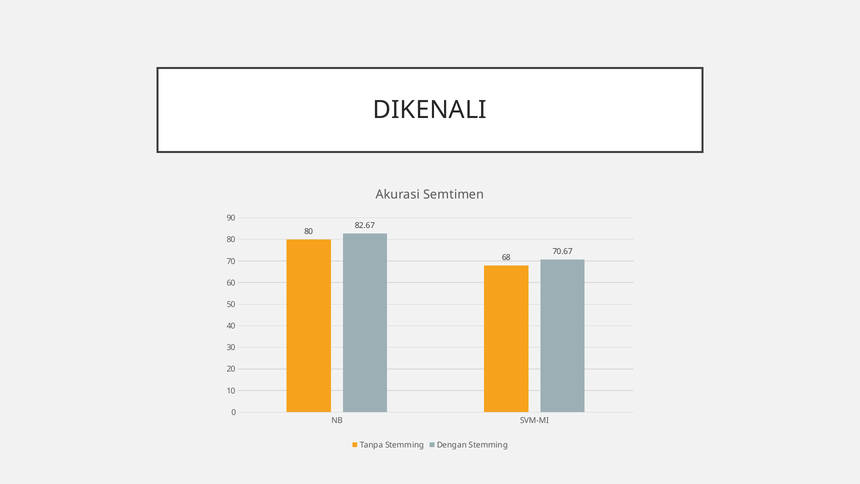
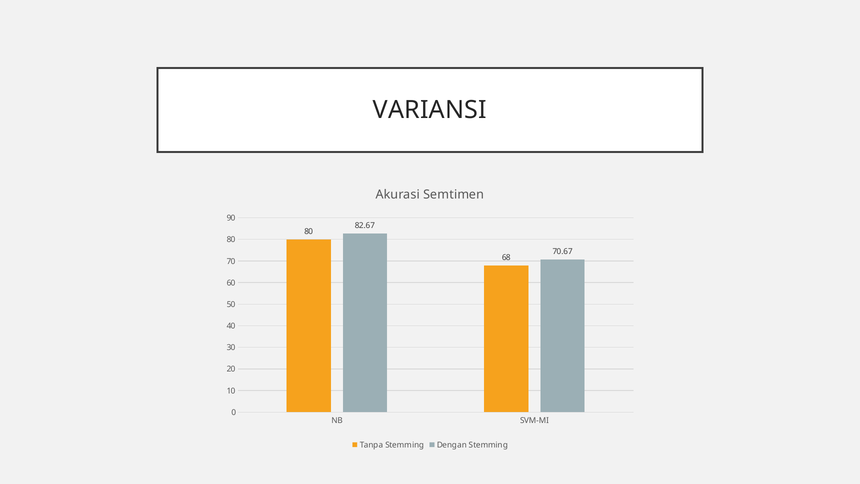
DIKENALI: DIKENALI -> VARIANSI (430, 110)
